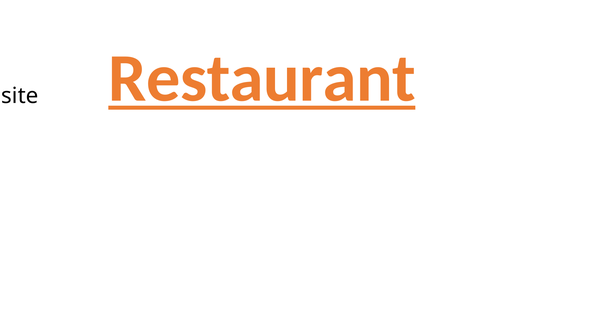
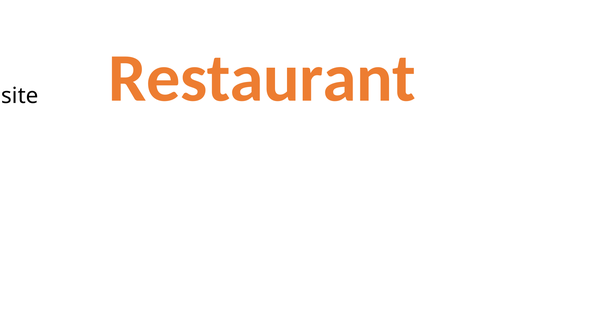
Restaurant underline: present -> none (262, 79)
